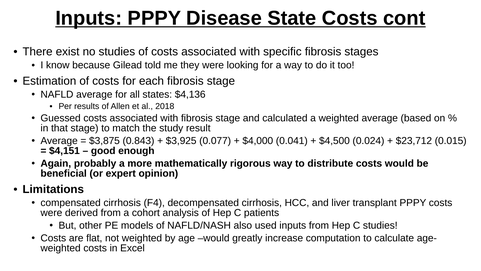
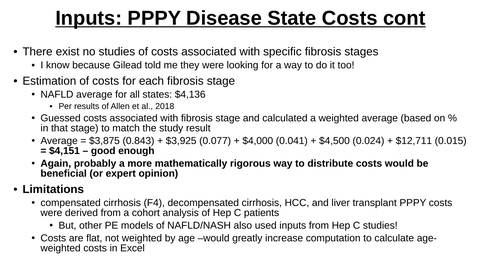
$23,712: $23,712 -> $12,711 (414, 141)
